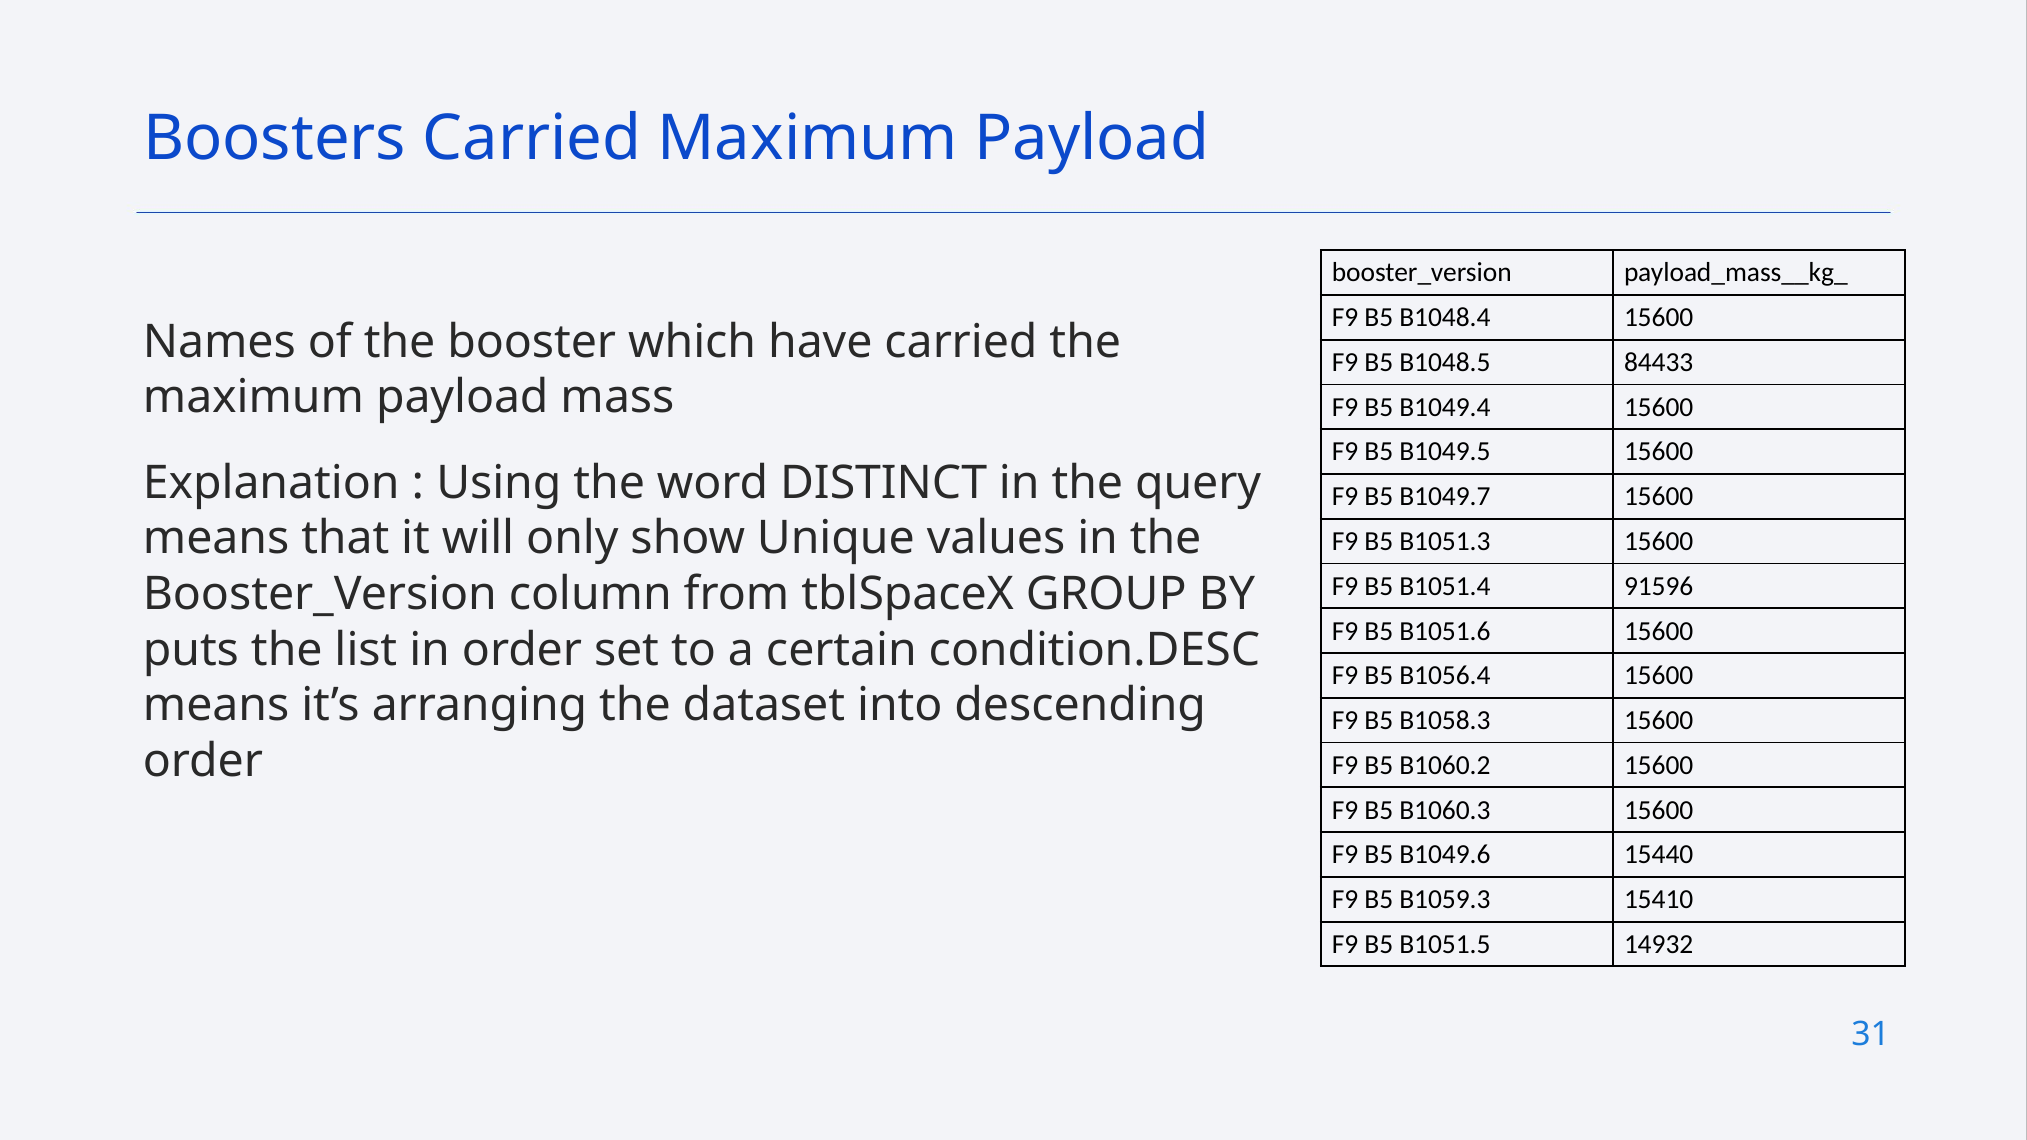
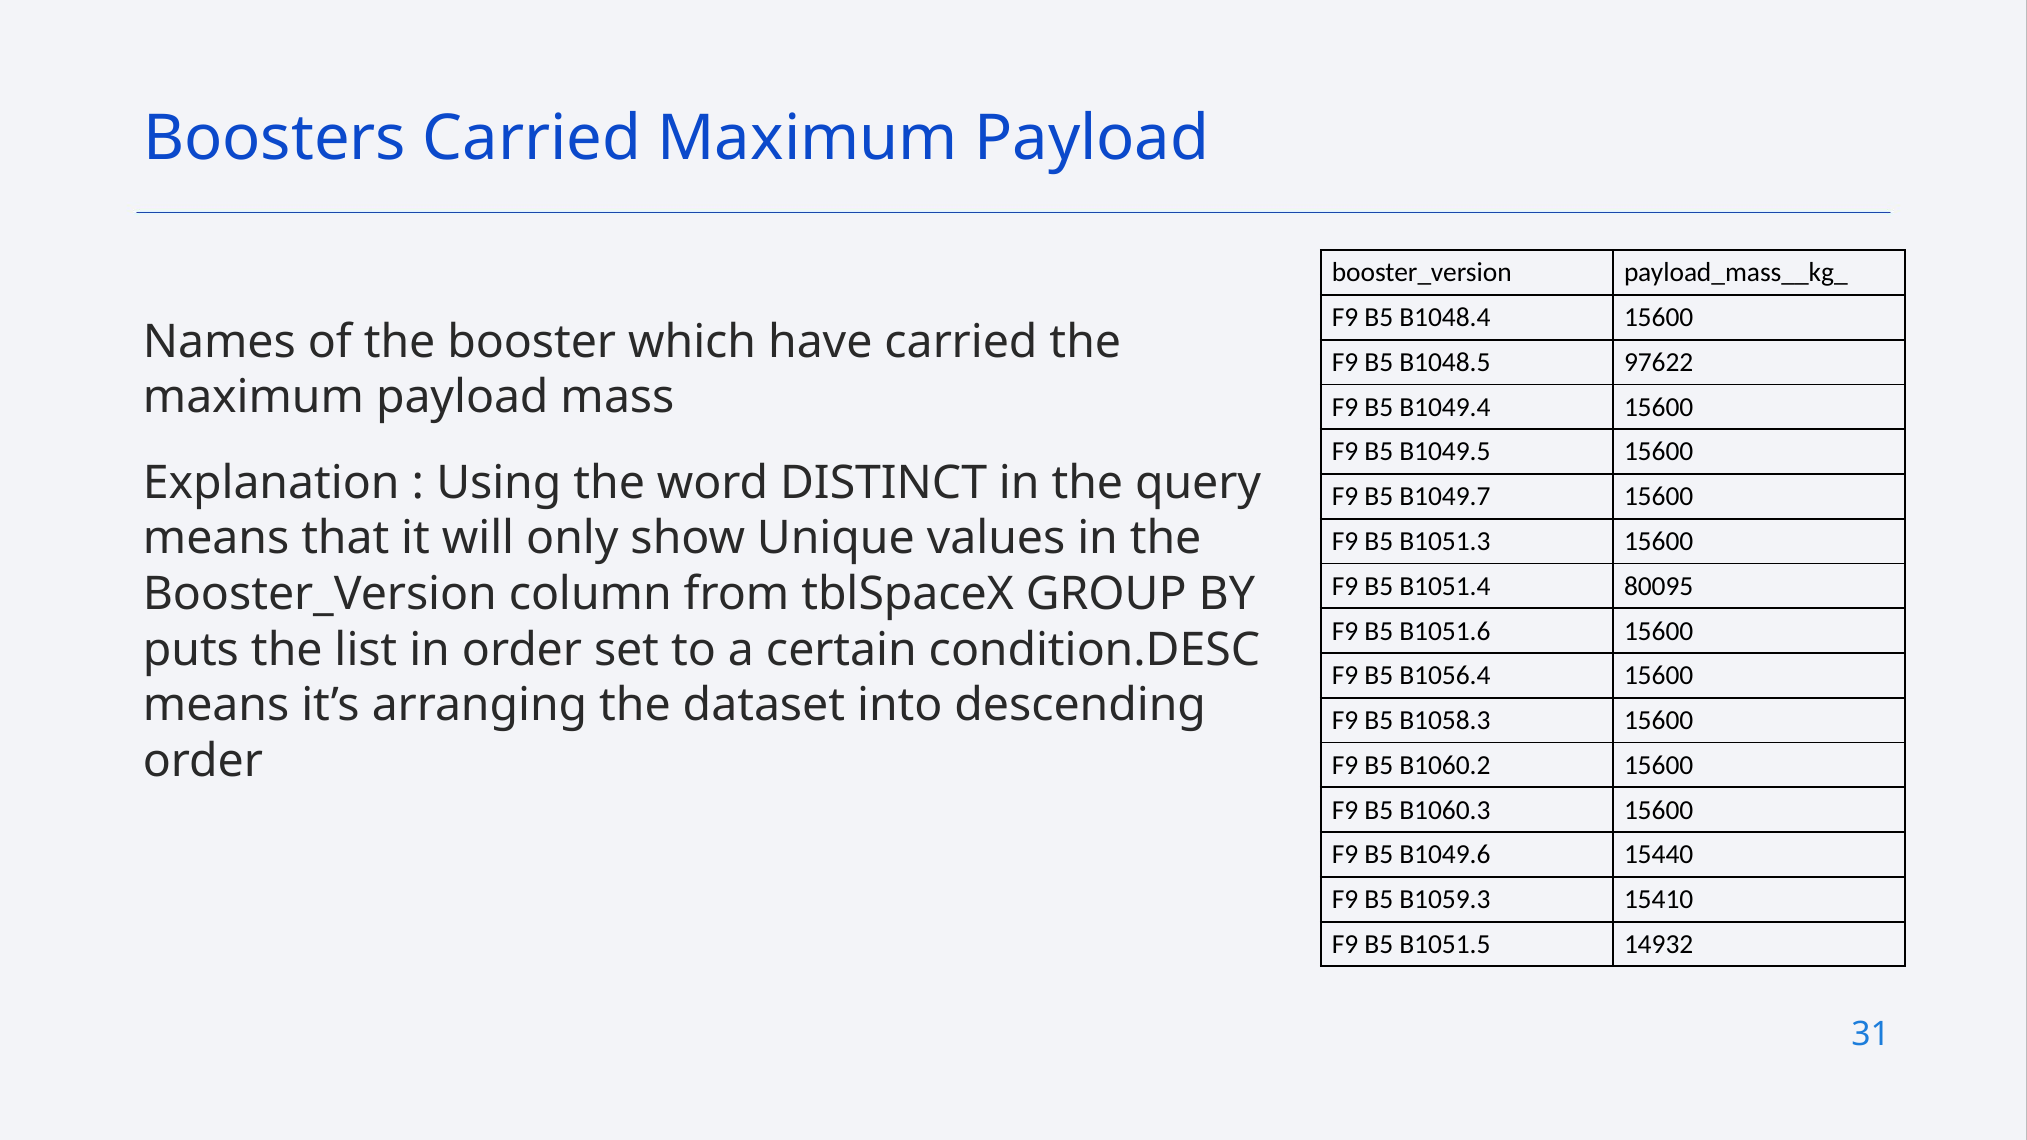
84433: 84433 -> 97622 (1659, 362)
91596: 91596 -> 80095 (1659, 586)
